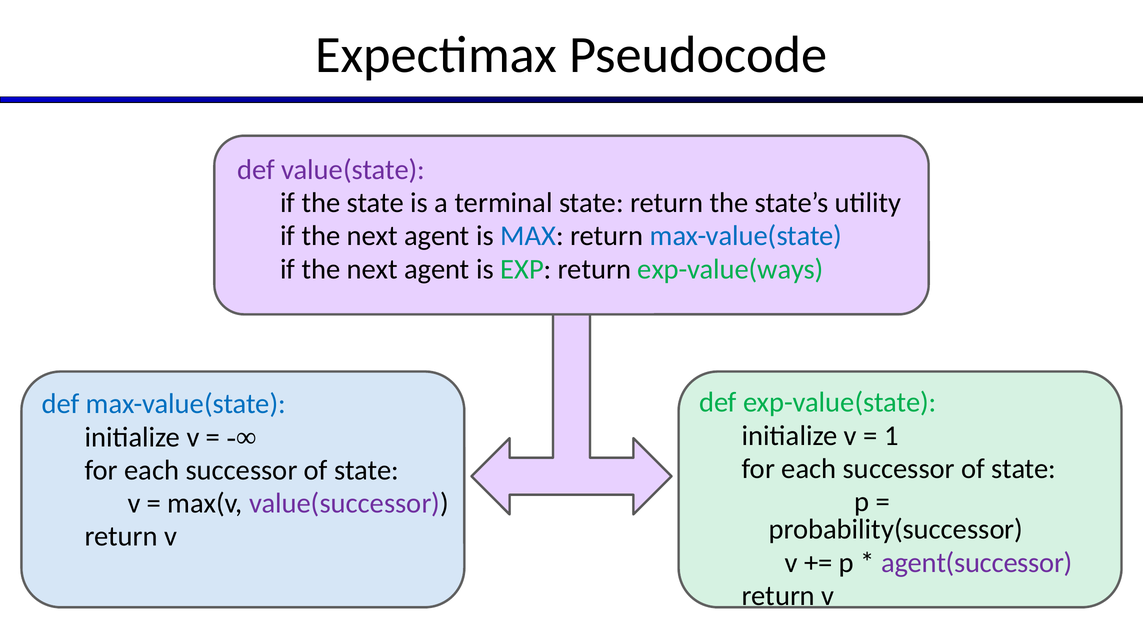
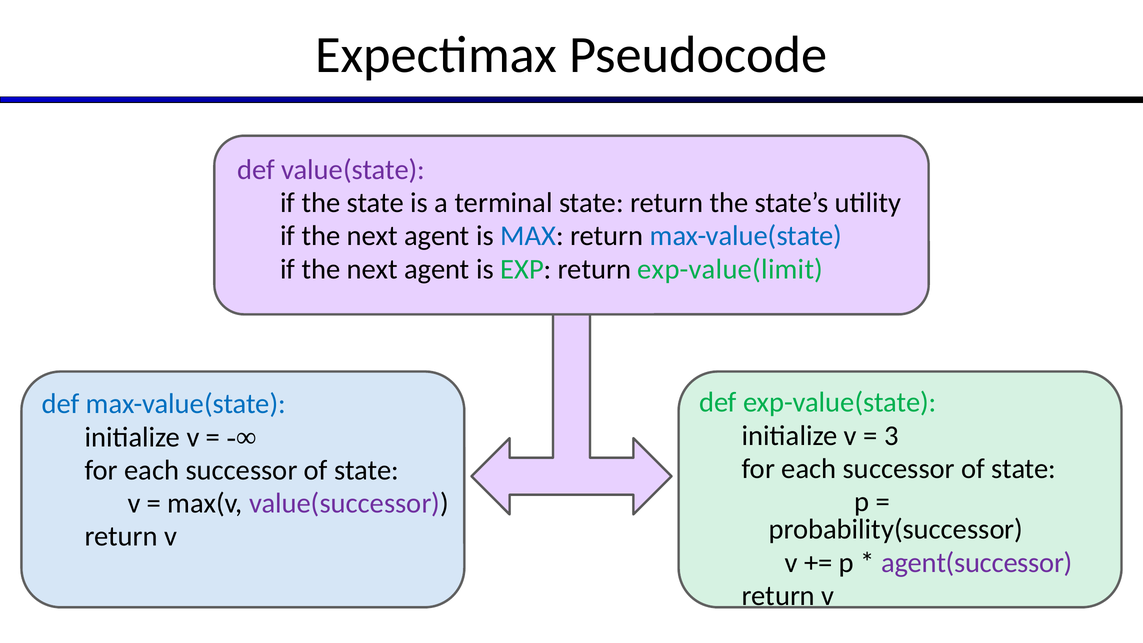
exp-value(ways: exp-value(ways -> exp-value(limit (730, 269)
1: 1 -> 3 (891, 436)
